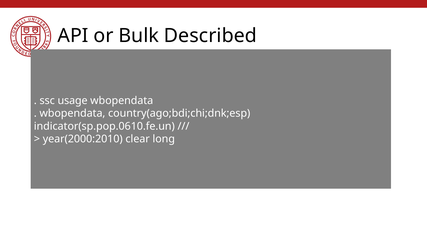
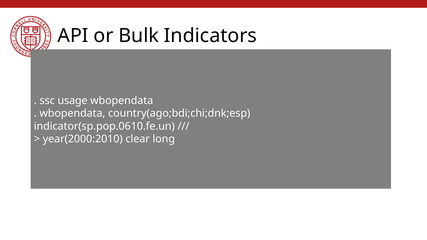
Bulk Described: Described -> Indicators (210, 36)
